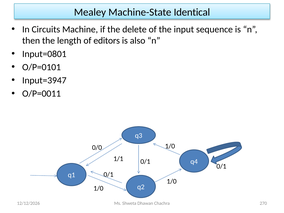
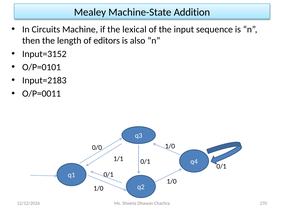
Identical: Identical -> Addition (192, 12)
delete: delete -> lexical (134, 29)
Input=0801: Input=0801 -> Input=3152 (44, 54)
Input=3947: Input=3947 -> Input=2183 (44, 80)
